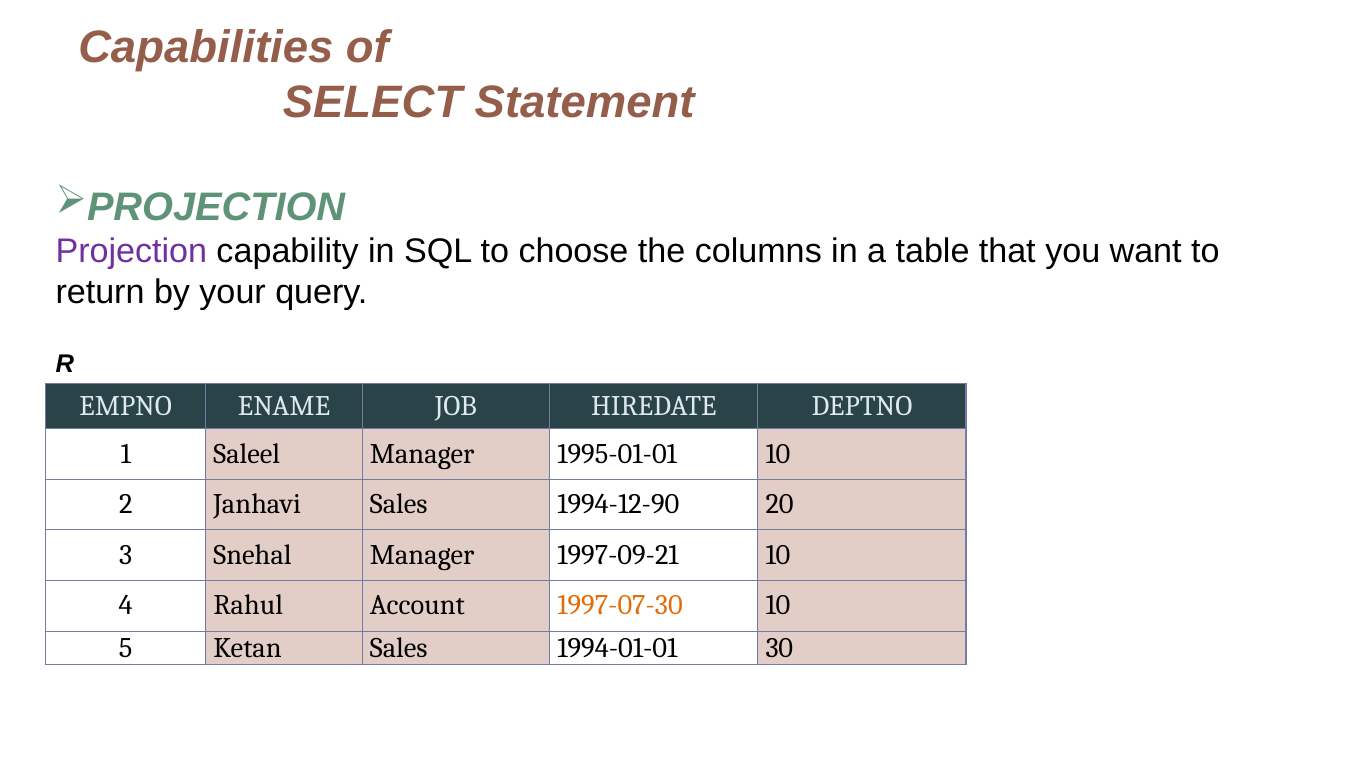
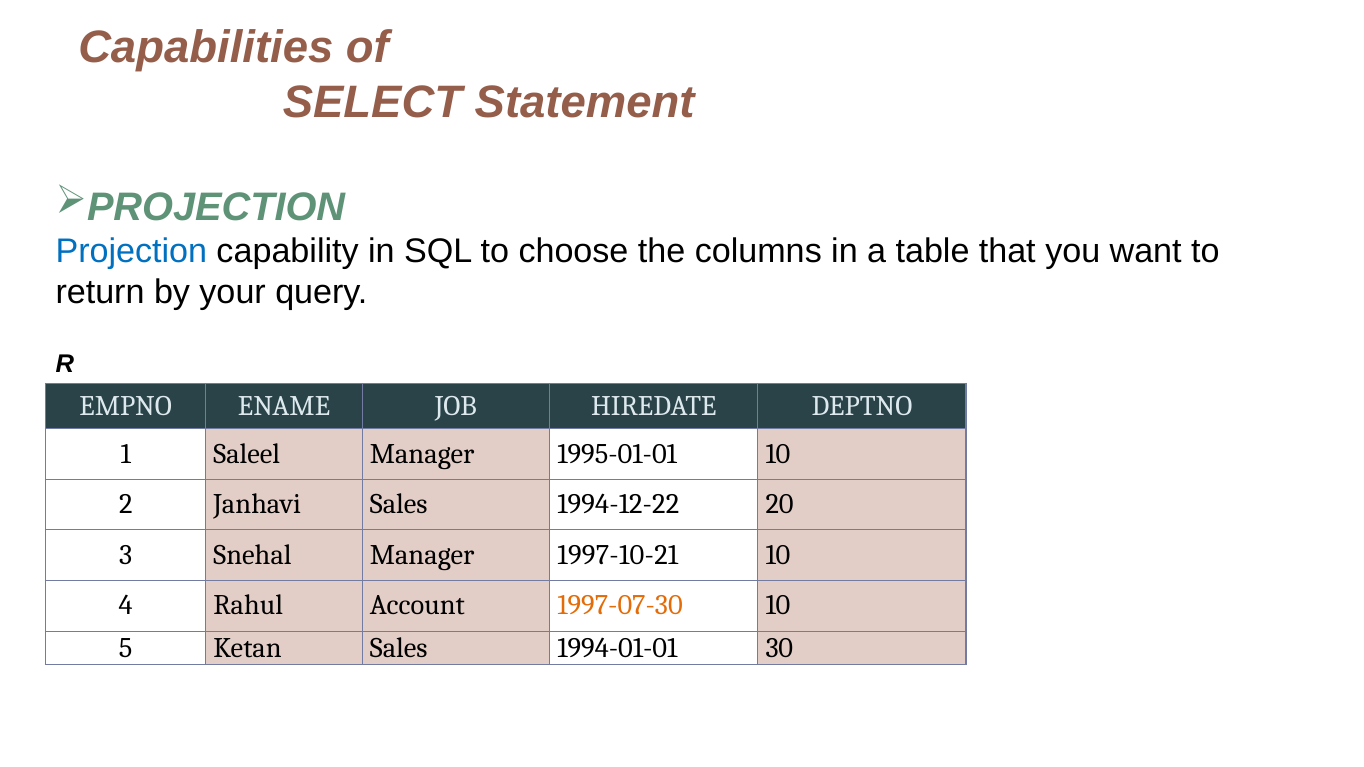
Projection colour: purple -> blue (131, 251)
1994-12-90: 1994-12-90 -> 1994-12-22 (618, 504)
1997-09-21: 1997-09-21 -> 1997-10-21 (618, 555)
